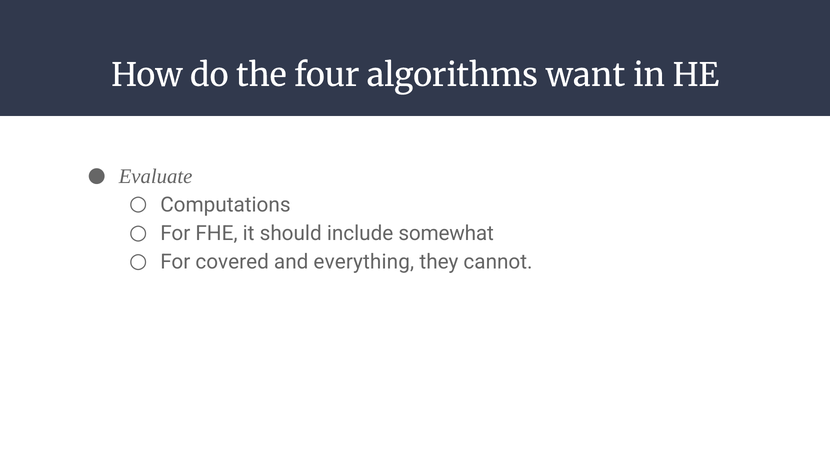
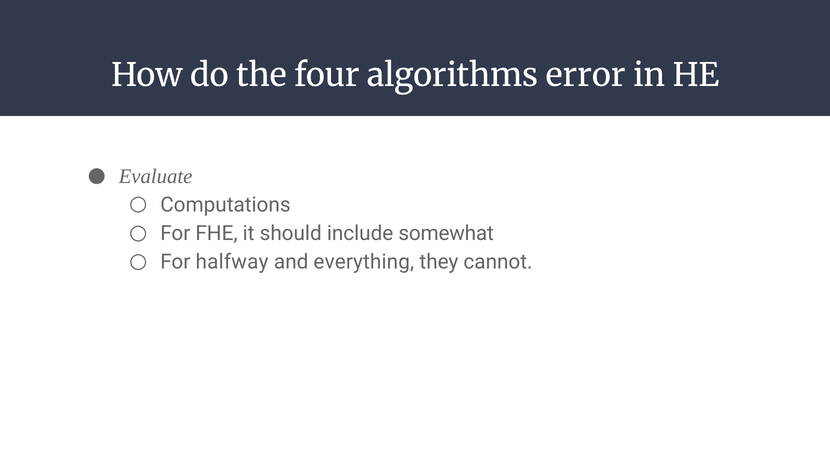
want: want -> error (586, 75)
covered: covered -> halfway (232, 262)
